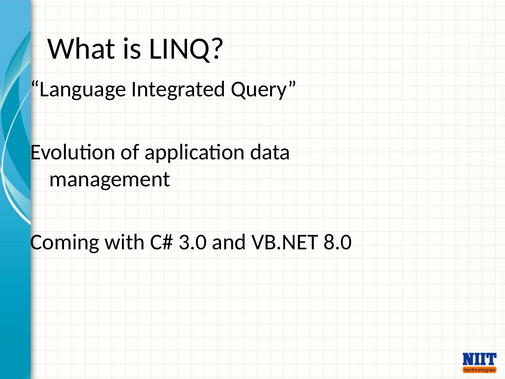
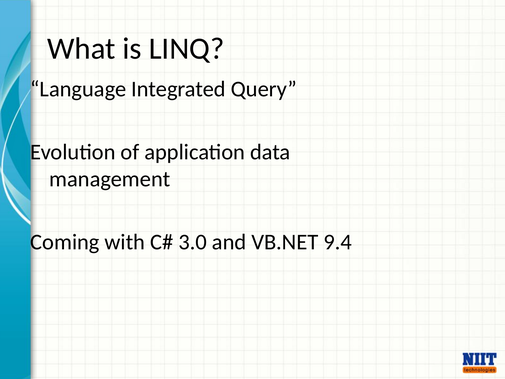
8.0: 8.0 -> 9.4 (338, 242)
